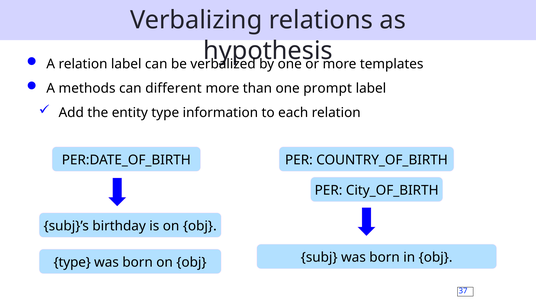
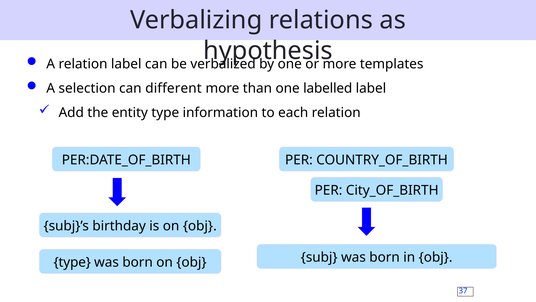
methods: methods -> selection (87, 88)
prompt: prompt -> labelled (328, 88)
